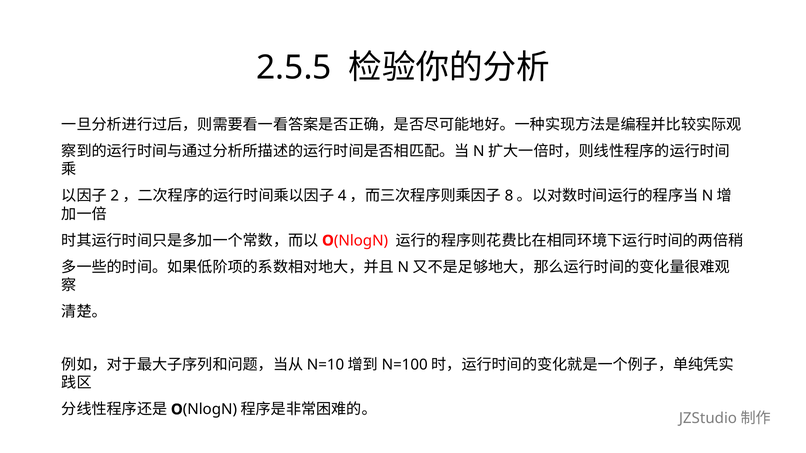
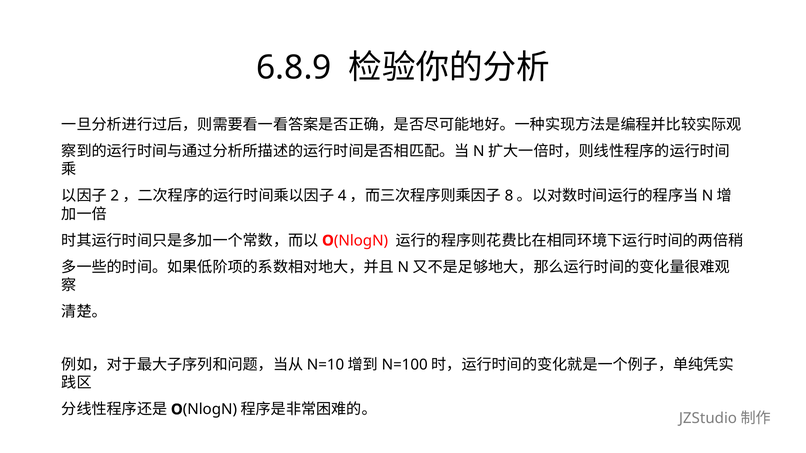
2.5.5: 2.5.5 -> 6.8.9 (294, 68)
